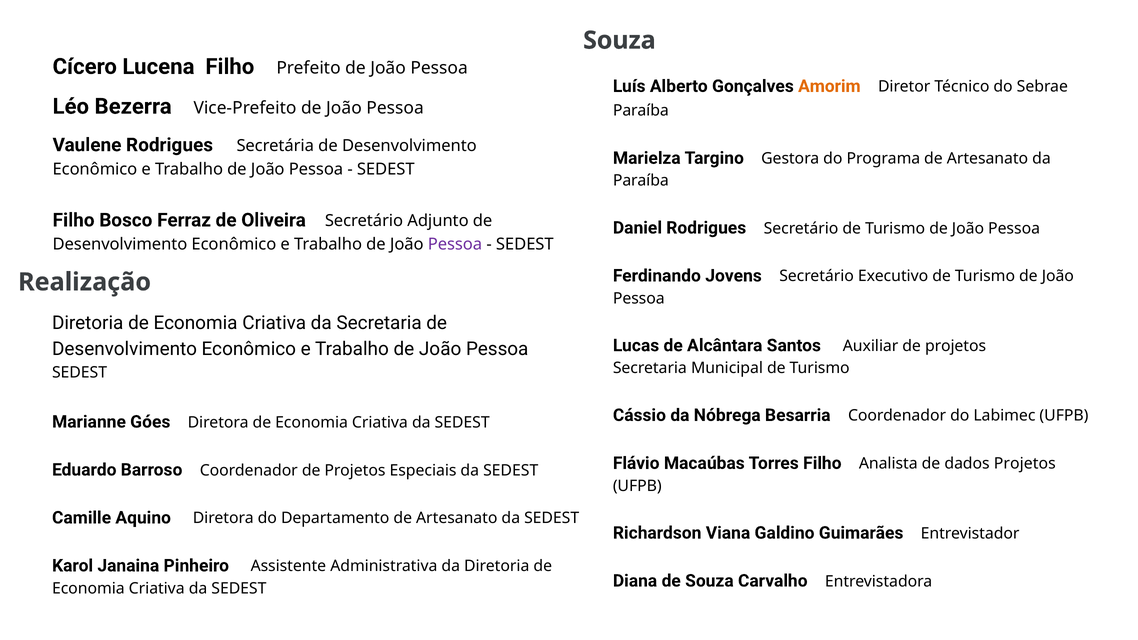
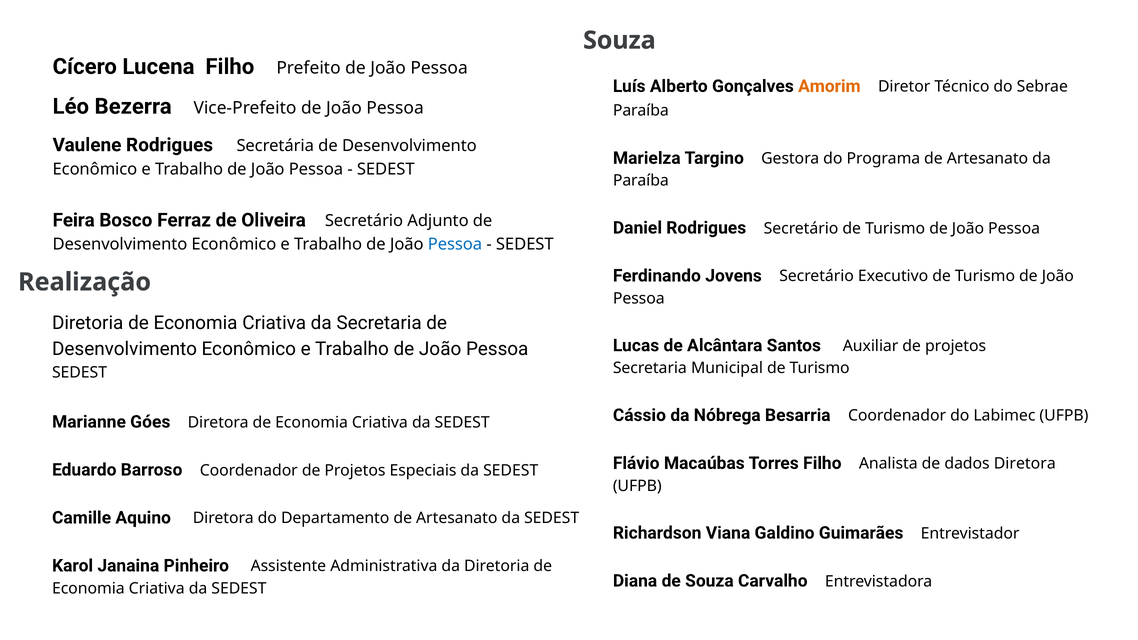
Filho: Filho -> Feira (74, 220)
Pessoa colour: purple -> blue (455, 244)
dados Projetos: Projetos -> Diretora (1025, 464)
